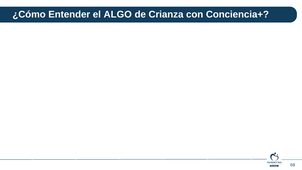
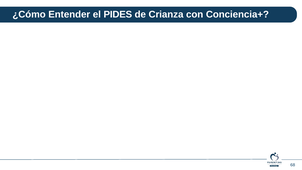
ALGO: ALGO -> PIDES (118, 14)
